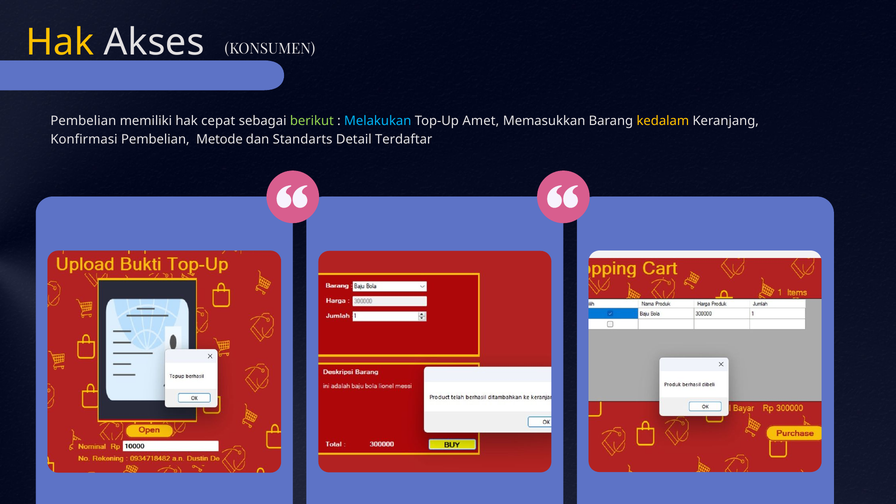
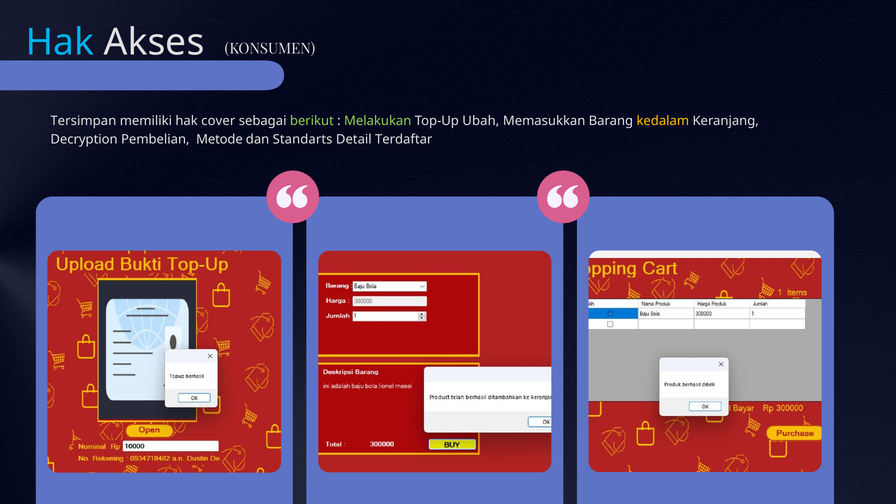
Hak colour: yellow -> light blue (60, 42)
Pembelian: Pembelian -> Tersimpan (83, 121)
cepat: cepat -> cover (218, 121)
Melakukan colour: light blue -> light green (378, 121)
Amet: Amet -> Ubah (481, 121)
Konfirmasi: Konfirmasi -> Decryption (84, 139)
